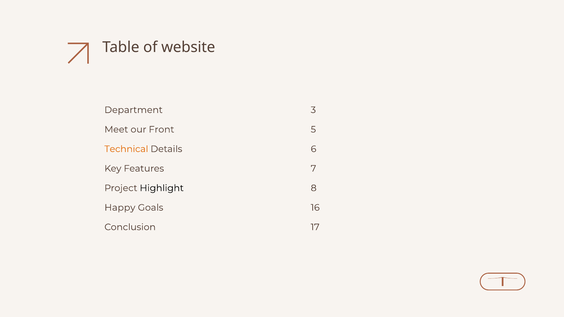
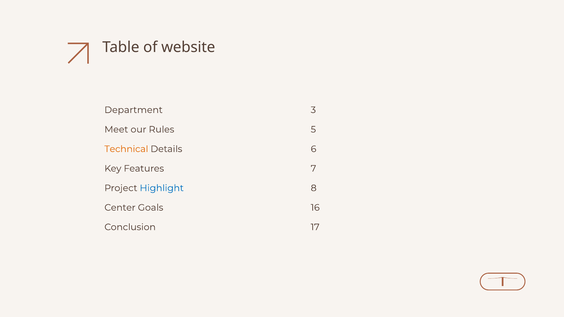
Front: Front -> Rules (161, 130)
Highlight colour: black -> blue (162, 188)
Happy: Happy -> Center (120, 208)
